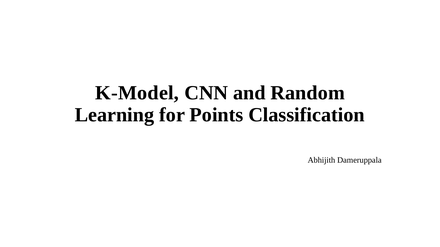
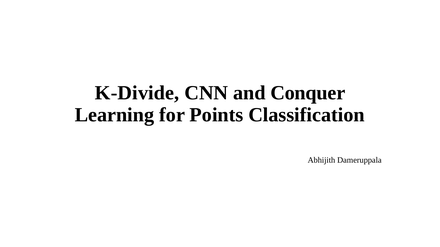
K-Model: K-Model -> K-Divide (137, 93)
Random: Random -> Conquer (308, 93)
